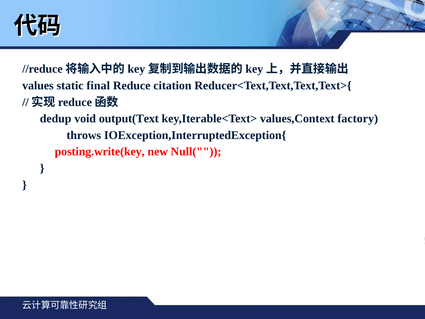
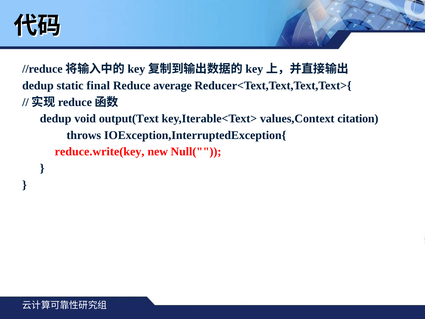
values: values -> dedup (38, 86)
citation: citation -> average (172, 86)
factory: factory -> citation (358, 119)
posting.write(key: posting.write(key -> reduce.write(key (100, 152)
